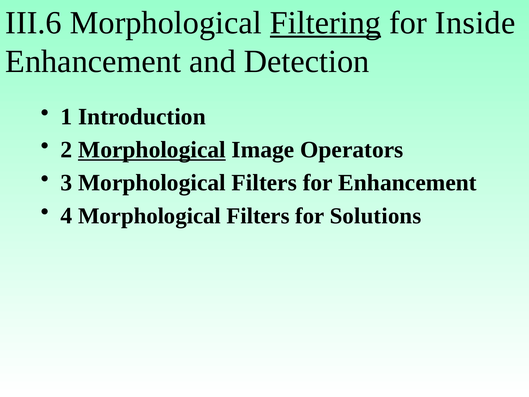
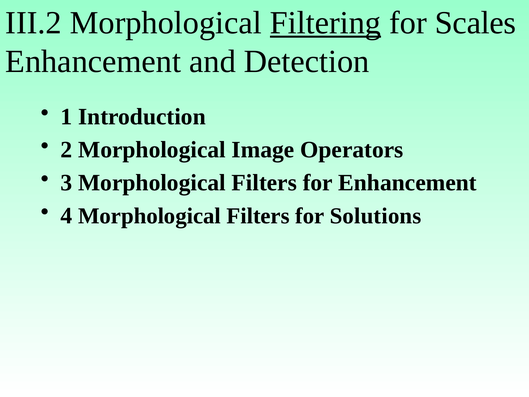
III.6: III.6 -> III.2 (34, 23)
Inside: Inside -> Scales (475, 23)
Morphological underline: present -> none (152, 150)
